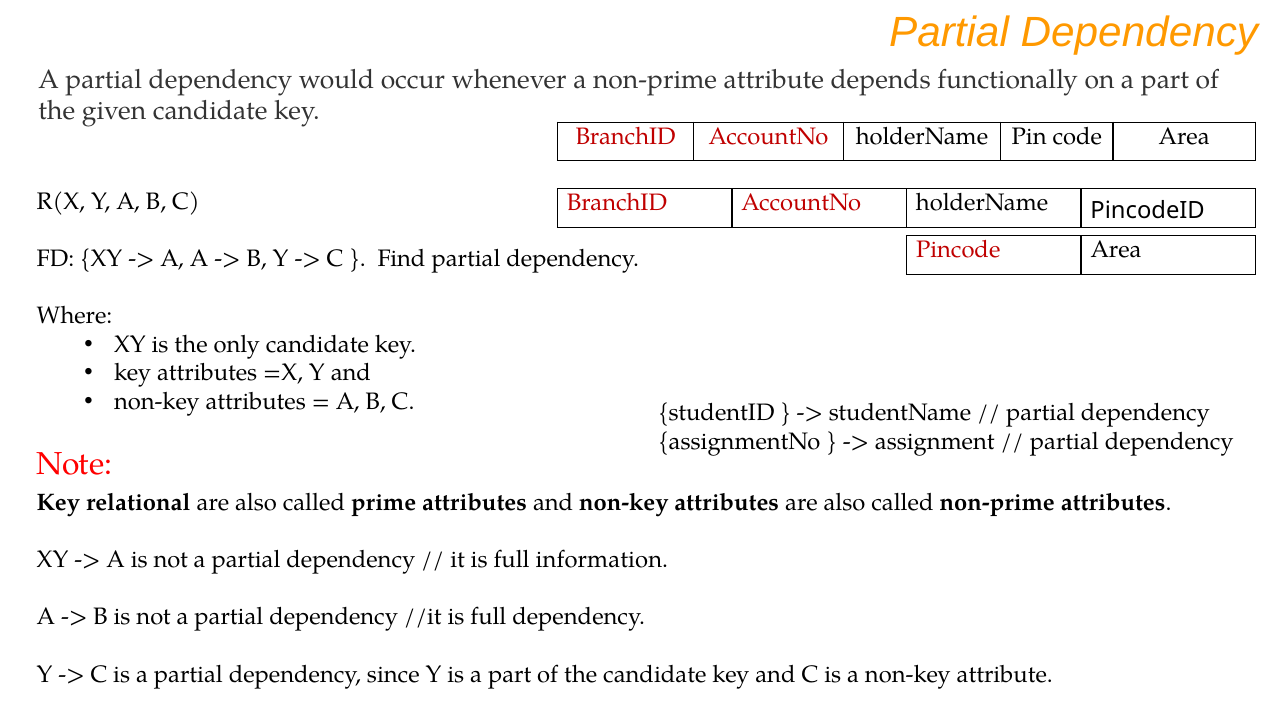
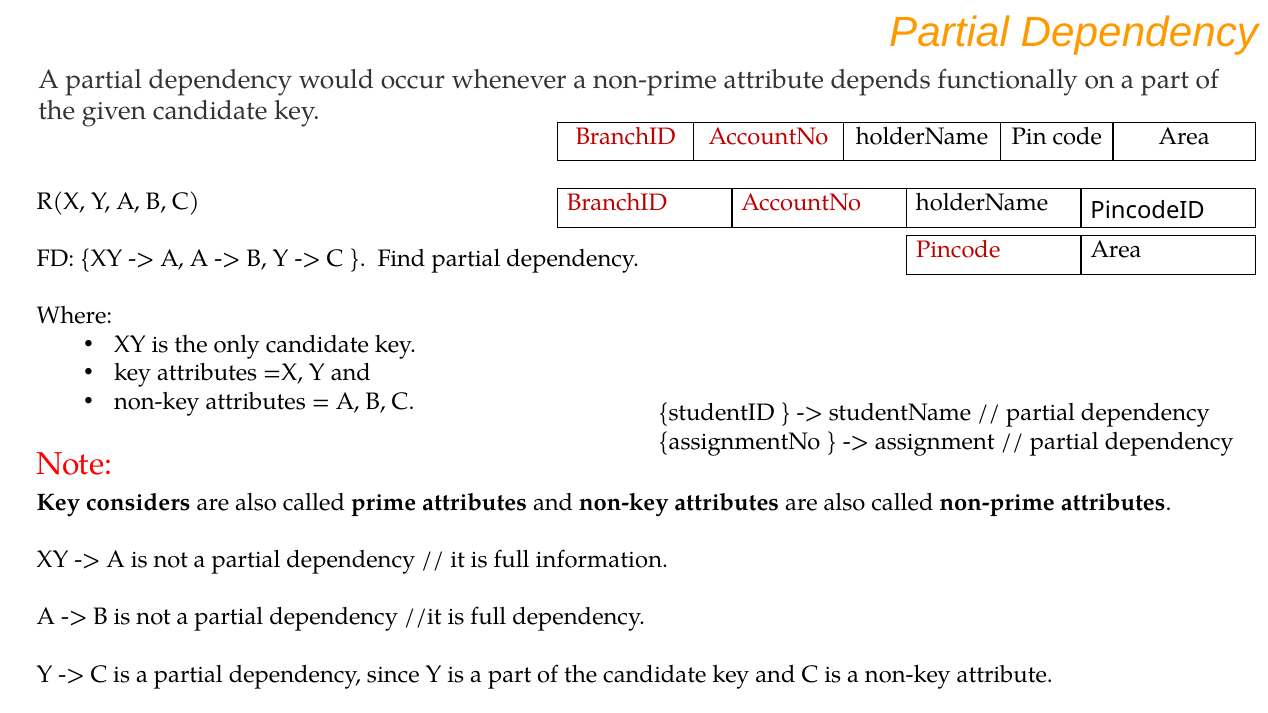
relational: relational -> considers (138, 503)
